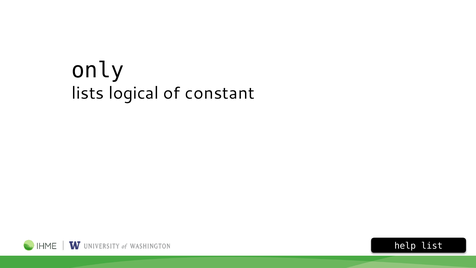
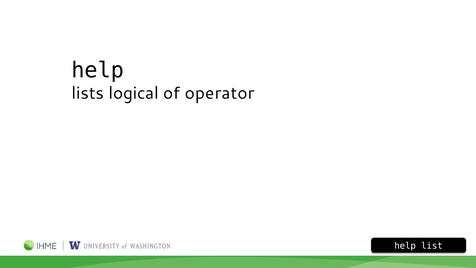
only: only -> help (98, 70)
constant: constant -> operator (220, 93)
